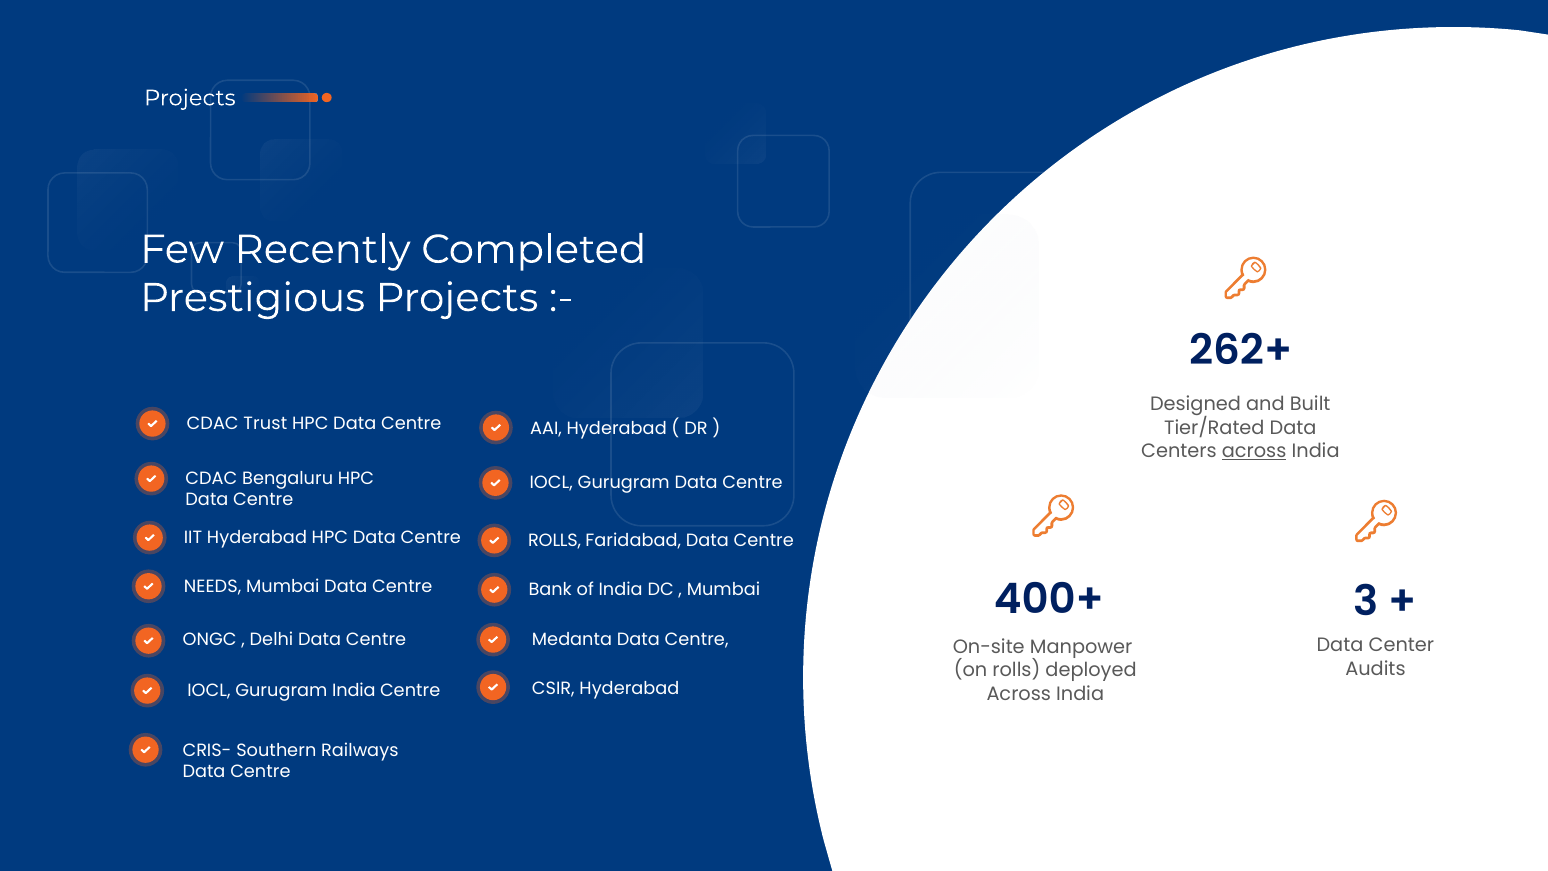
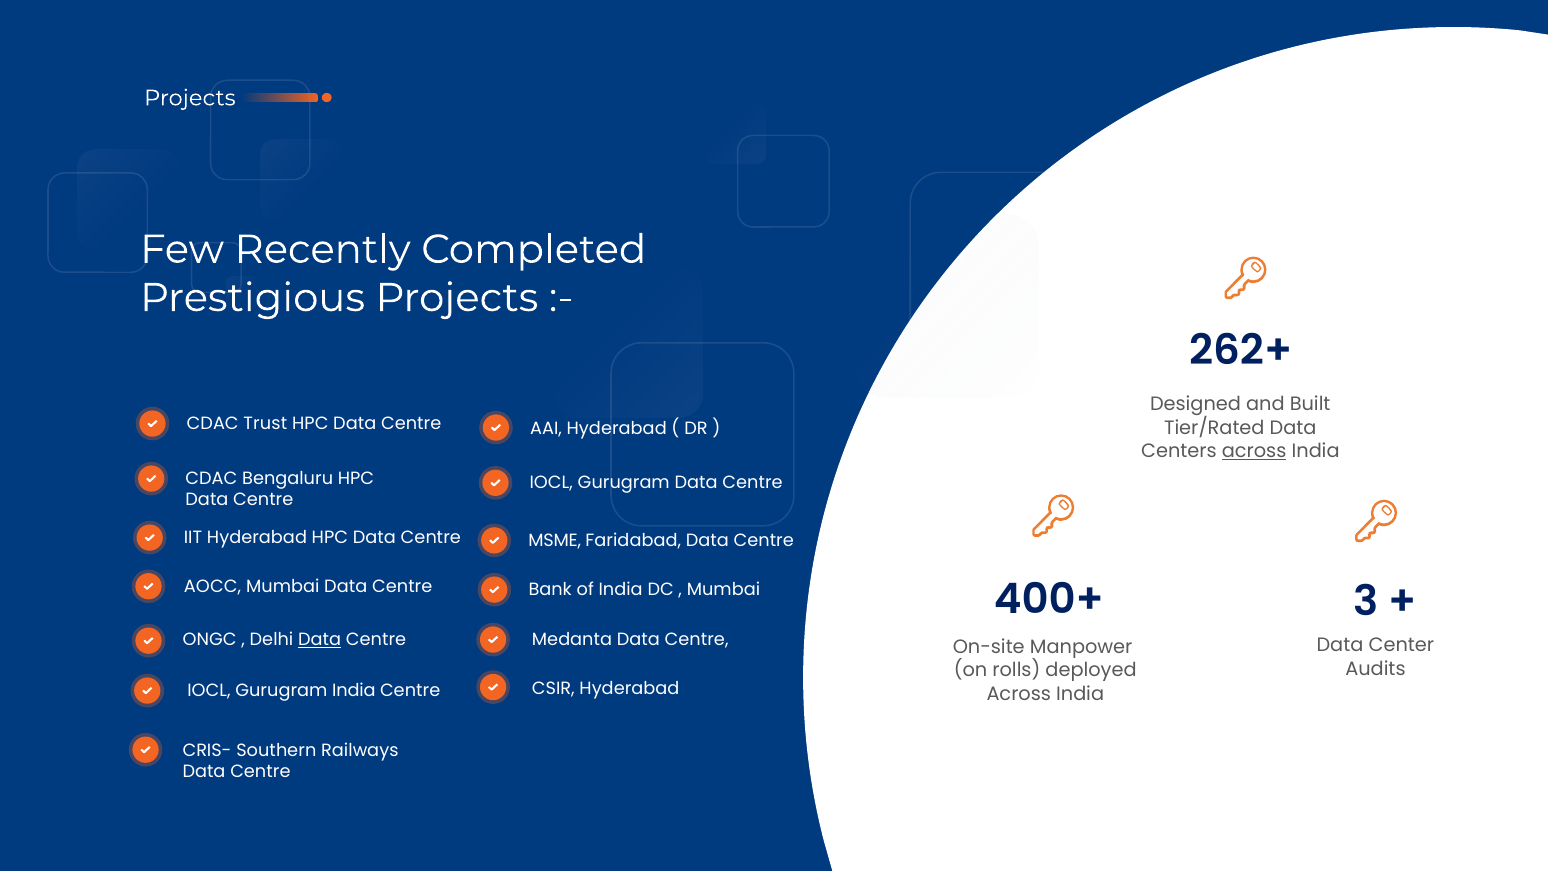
ROLLS: ROLLS -> MSME (555, 540)
NEEDS: NEEDS -> AOCC (213, 586)
Data underline: none -> present (320, 639)
